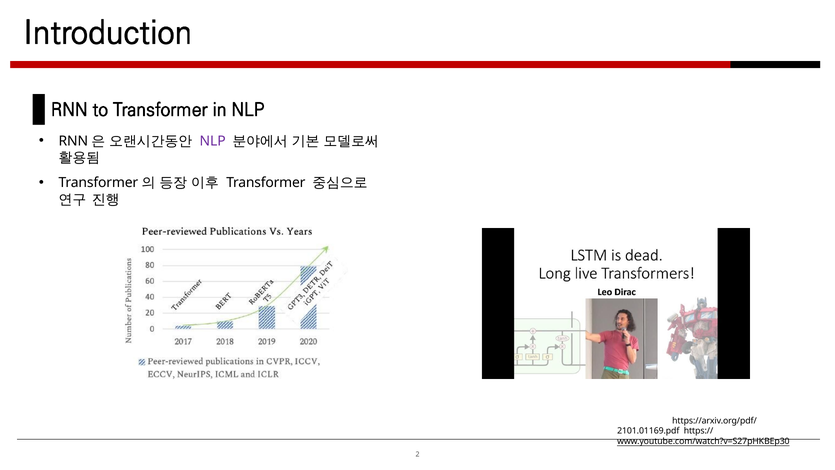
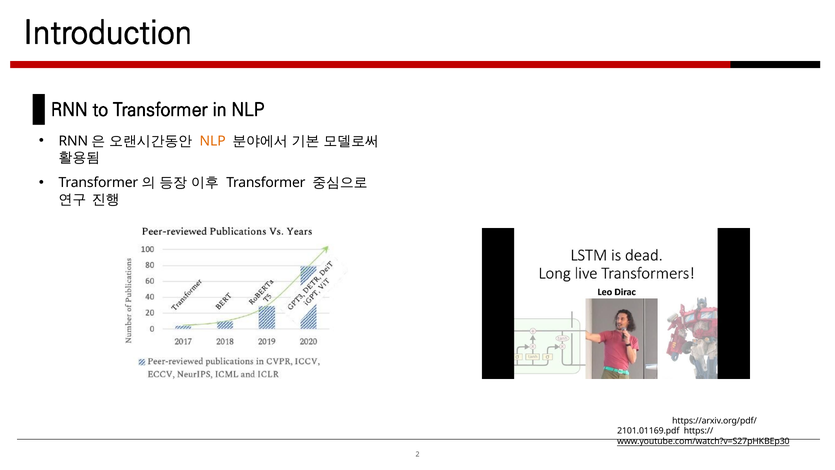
NLP colour: purple -> orange (213, 141)
